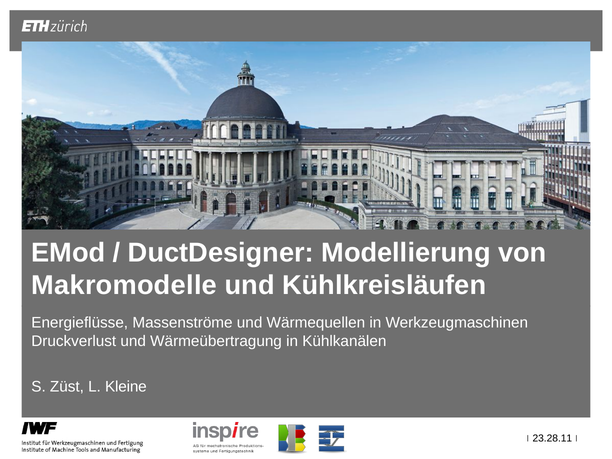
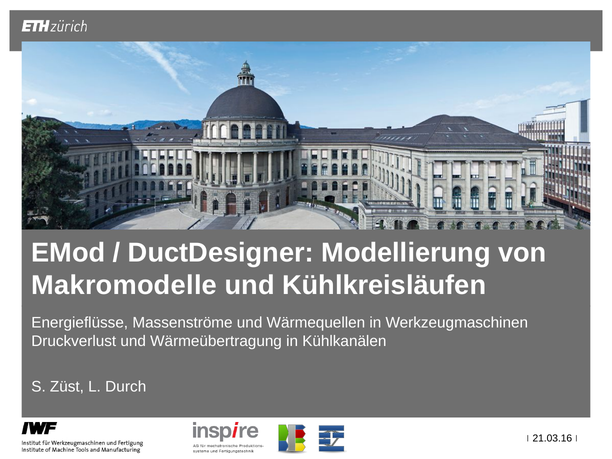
Kleine: Kleine -> Durch (126, 386)
23.28.11: 23.28.11 -> 21.03.16 (552, 439)
